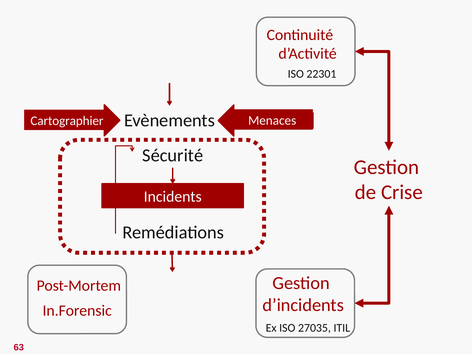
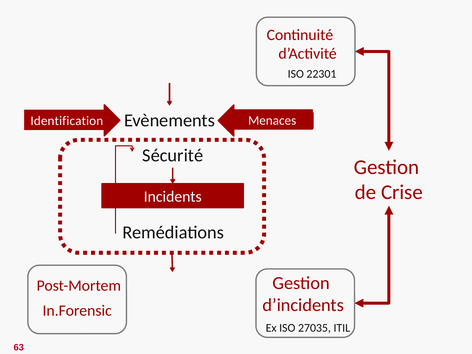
Cartographier: Cartographier -> Identification (67, 121)
